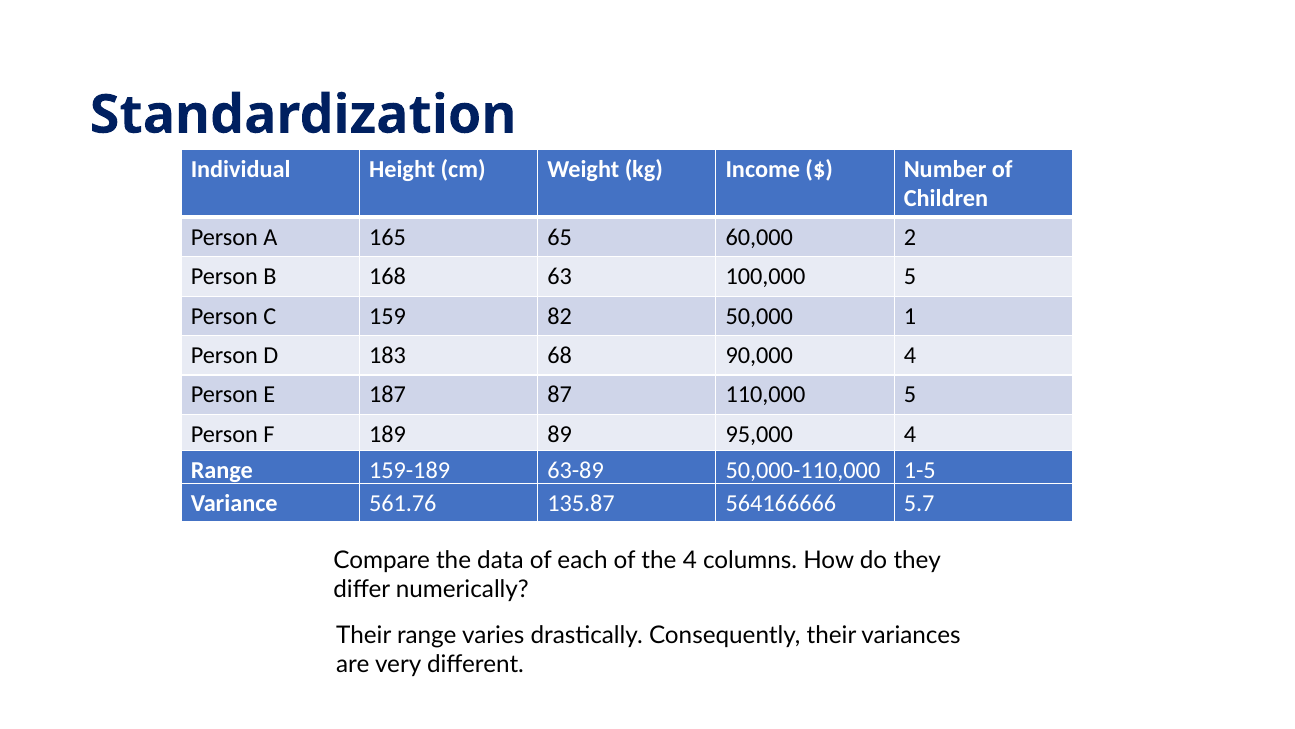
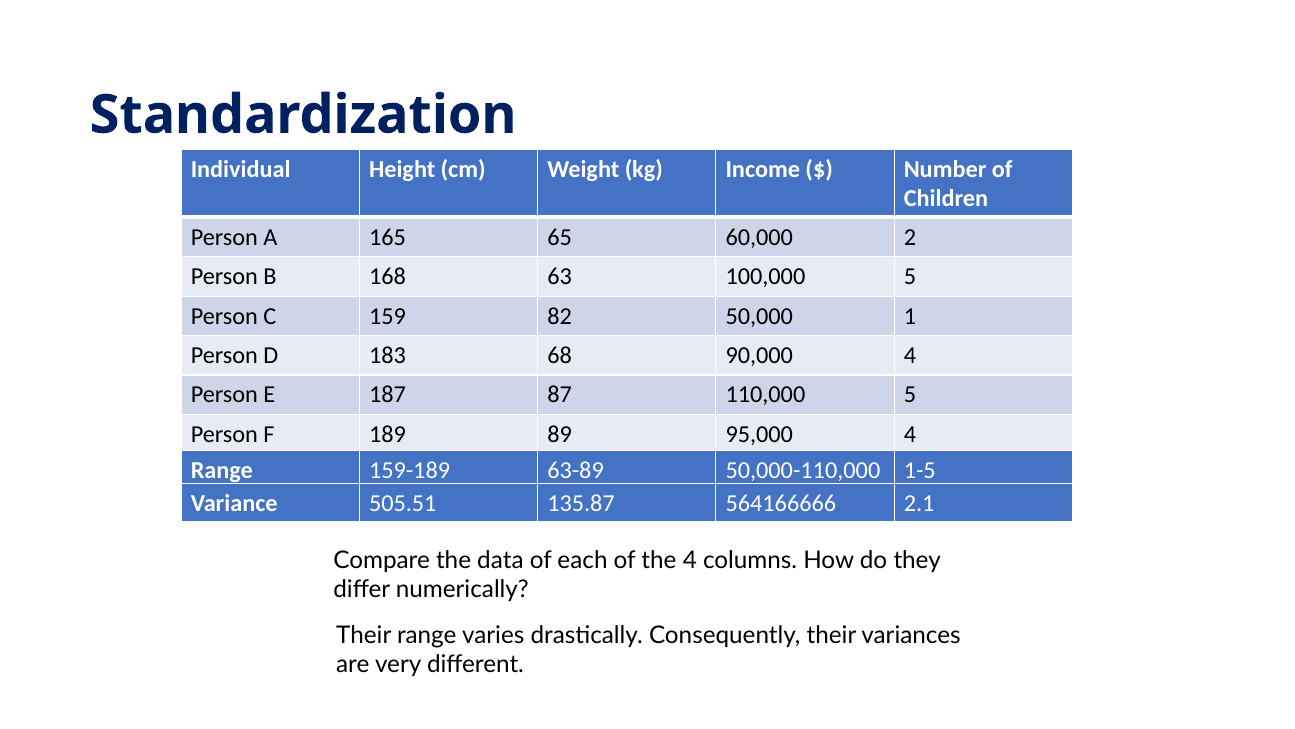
561.76: 561.76 -> 505.51 (403, 503)
5.7: 5.7 -> 2.1 (919, 503)
